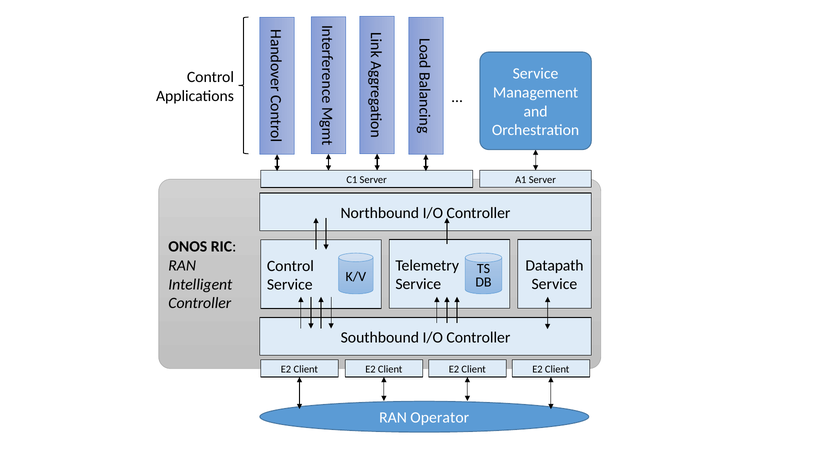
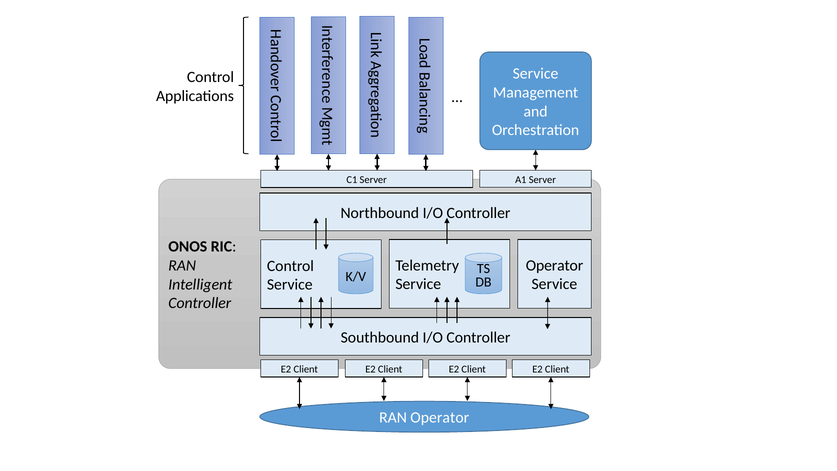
Datapath: Datapath -> Operator (555, 265)
